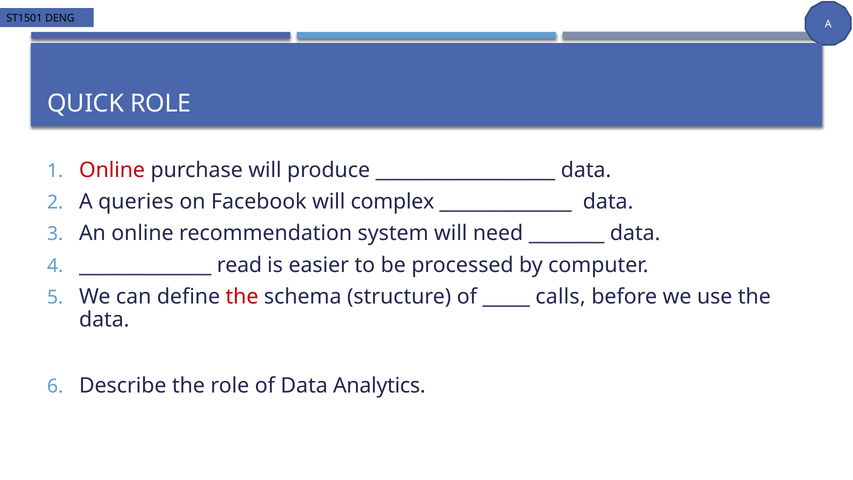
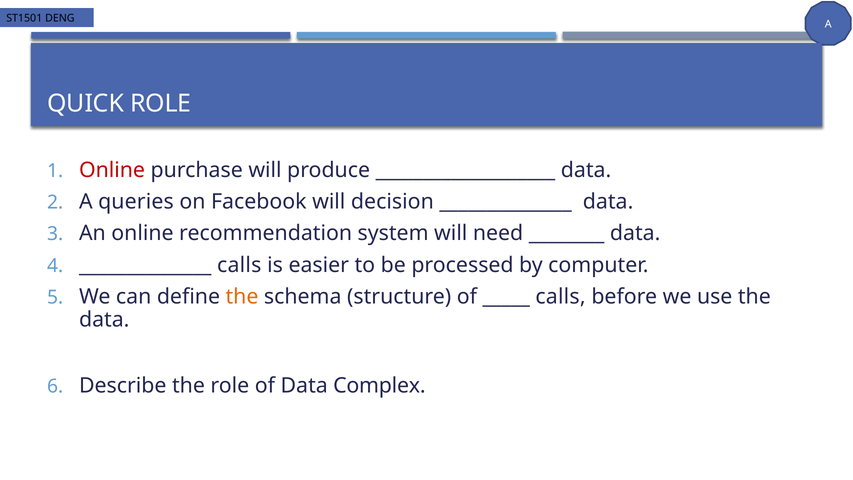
complex: complex -> decision (392, 202)
read: read -> calls (239, 265)
the colour: red -> orange (242, 297)
Analytics: Analytics -> Complex (379, 385)
